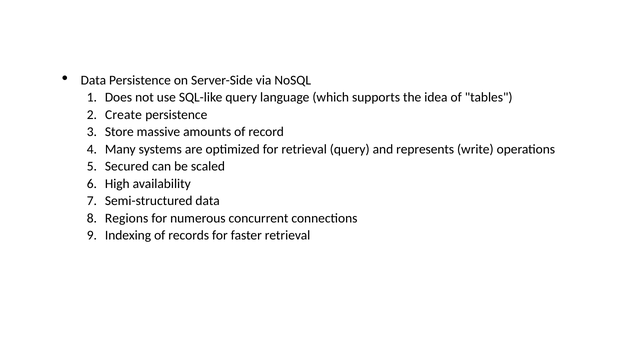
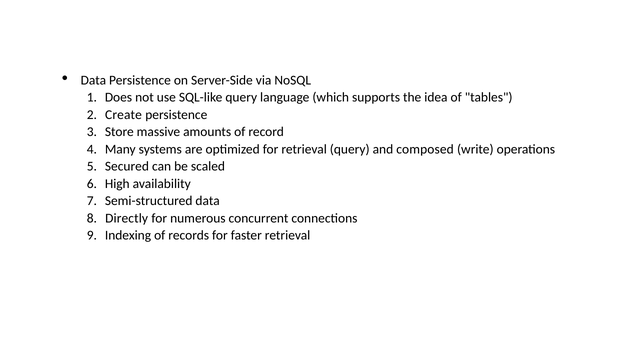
represents: represents -> composed (425, 149)
Regions: Regions -> Directly (127, 218)
